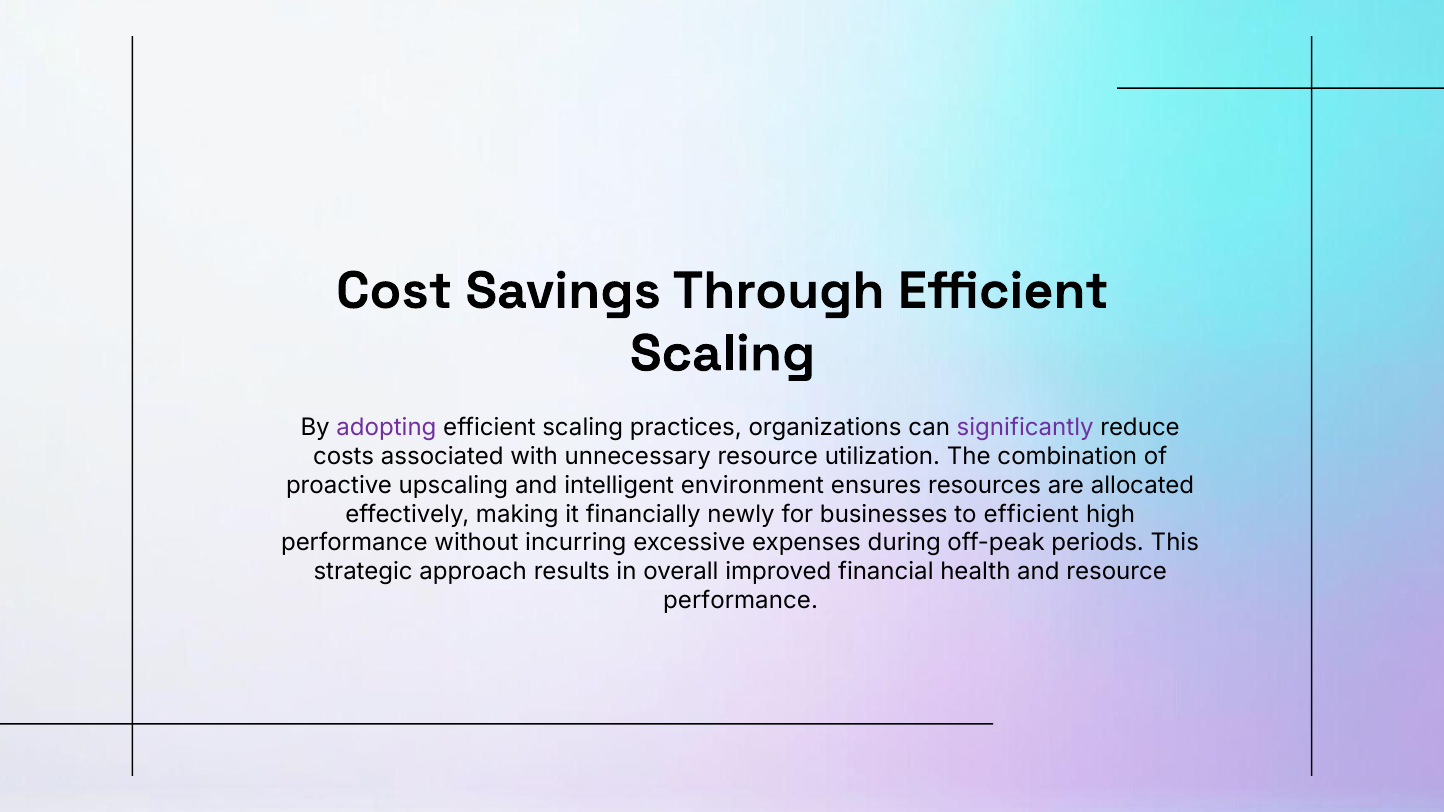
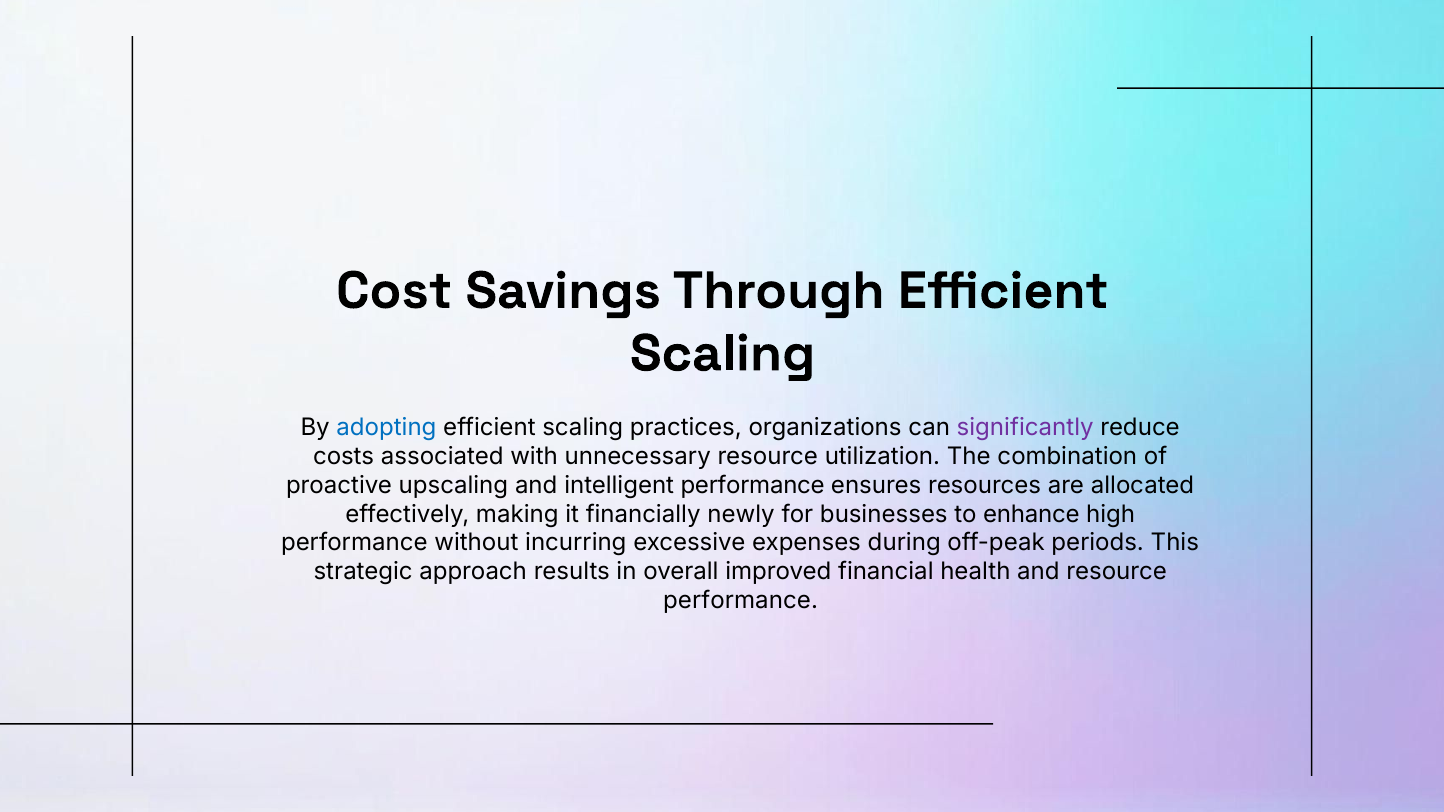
adopting colour: purple -> blue (386, 428)
intelligent environment: environment -> performance (753, 485)
to efficient: efficient -> enhance (1031, 514)
